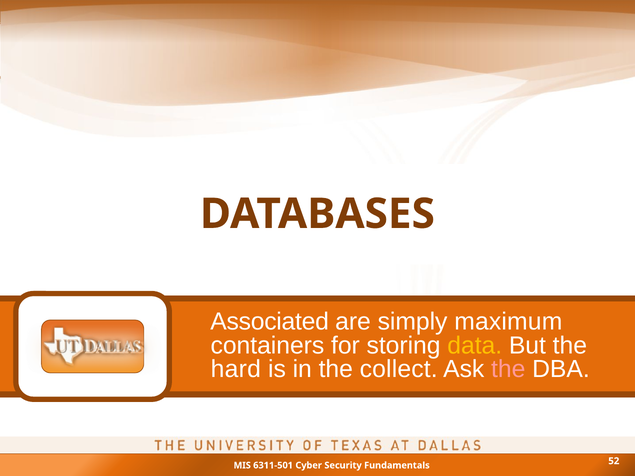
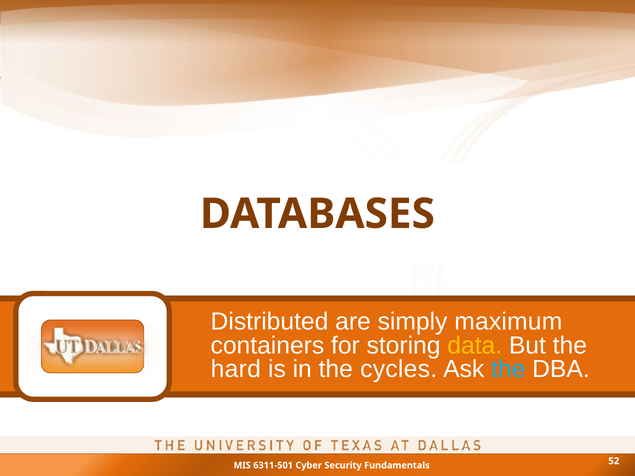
Associated: Associated -> Distributed (270, 322)
collect: collect -> cycles (399, 369)
the colour: pink -> light blue (508, 369)
